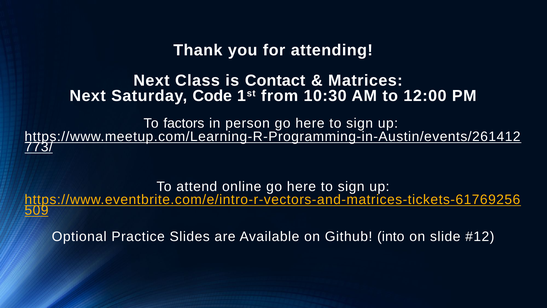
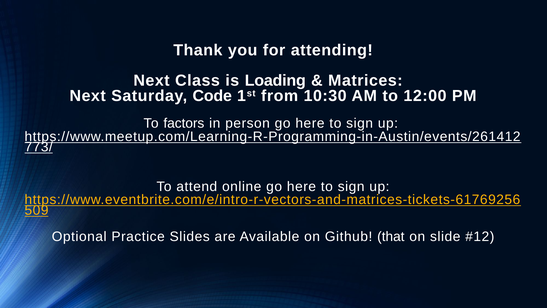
Contact: Contact -> Loading (275, 81)
into: into -> that (391, 236)
